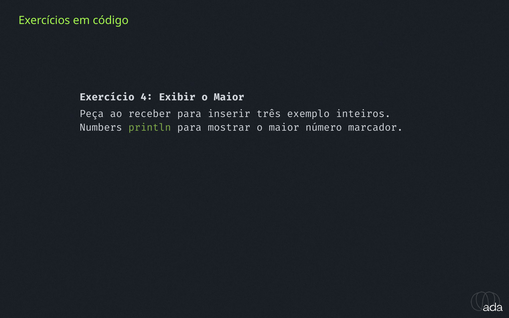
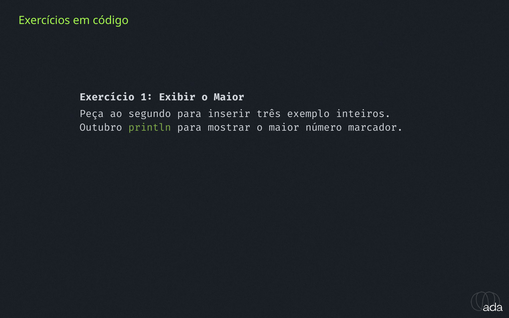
4: 4 -> 1 (147, 97)
receber: receber -> segundo (150, 114)
Numbers: Numbers -> Outubro (101, 128)
